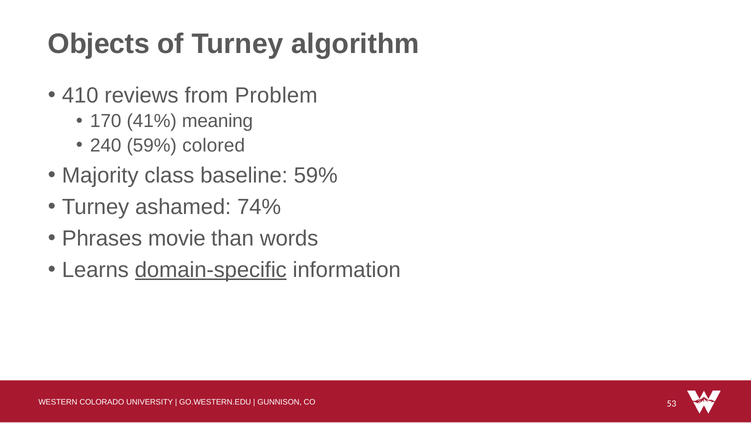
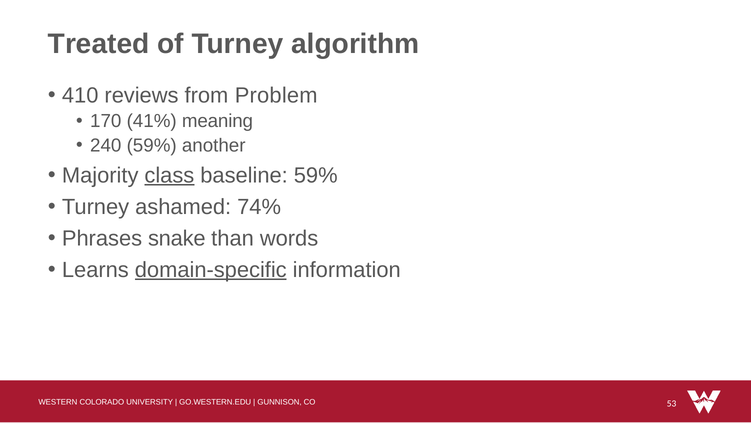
Objects: Objects -> Treated (99, 44)
colored: colored -> another (214, 145)
class underline: none -> present (169, 175)
movie: movie -> snake (177, 238)
